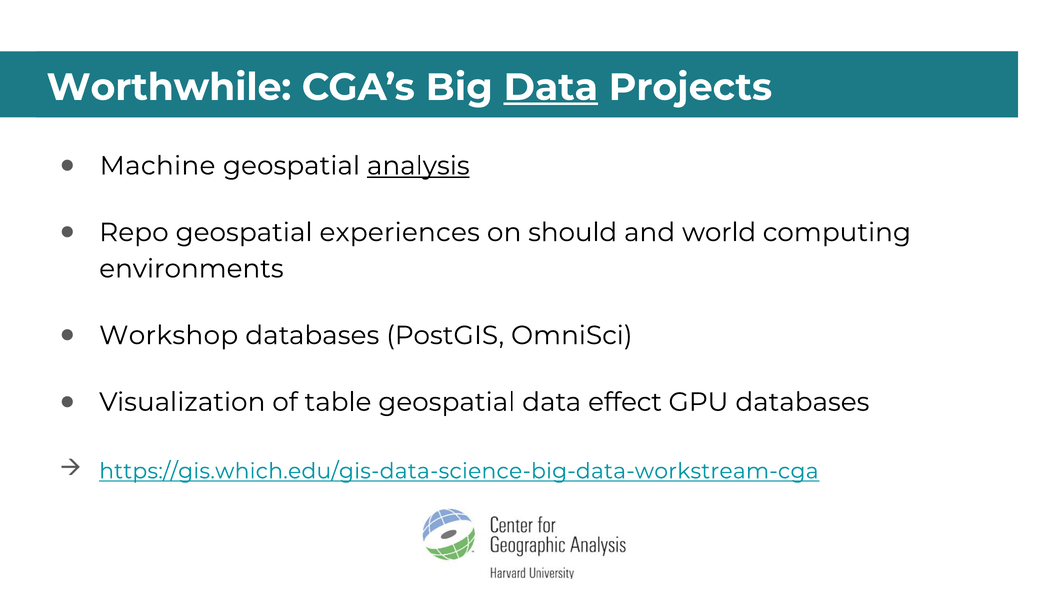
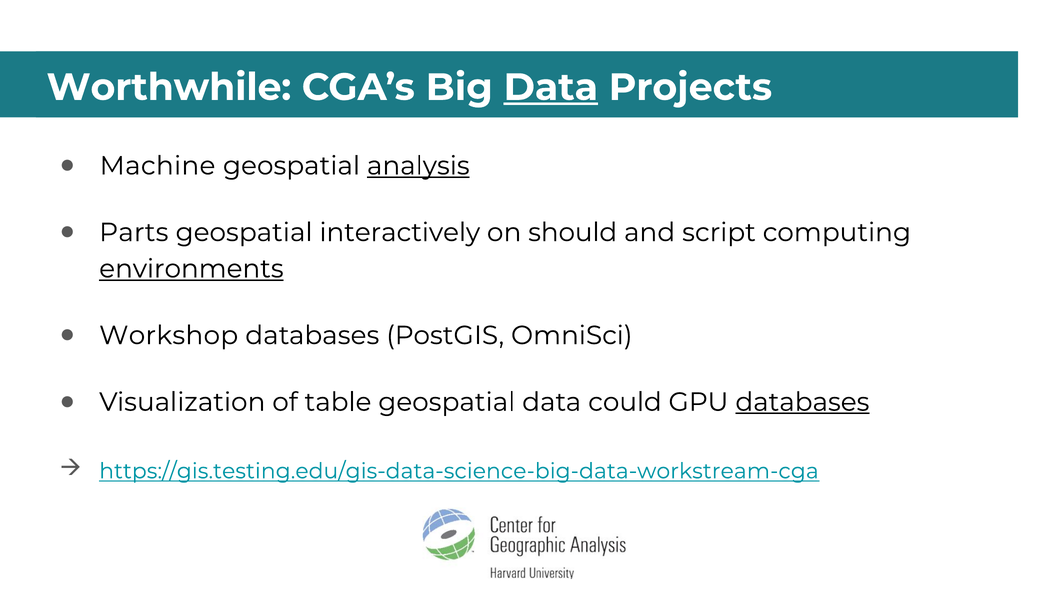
Repo: Repo -> Parts (134, 232)
experiences: experiences -> interactively (400, 232)
world: world -> script (719, 232)
environments underline: none -> present (191, 269)
effect: effect -> could (625, 402)
databases underline: none -> present (802, 402)
https://gis.which.edu/gis-data-science-big-data-workstream-cga: https://gis.which.edu/gis-data-science-big-data-workstream-cga -> https://gis.testing.edu/gis-data-science-big-data-workstream-cga (459, 471)
